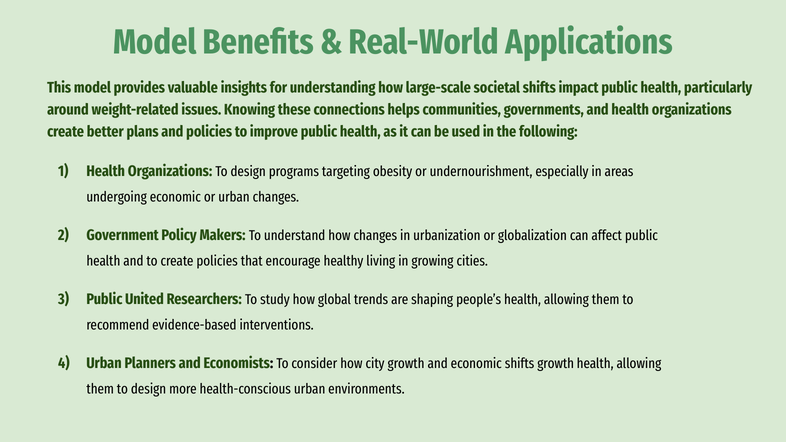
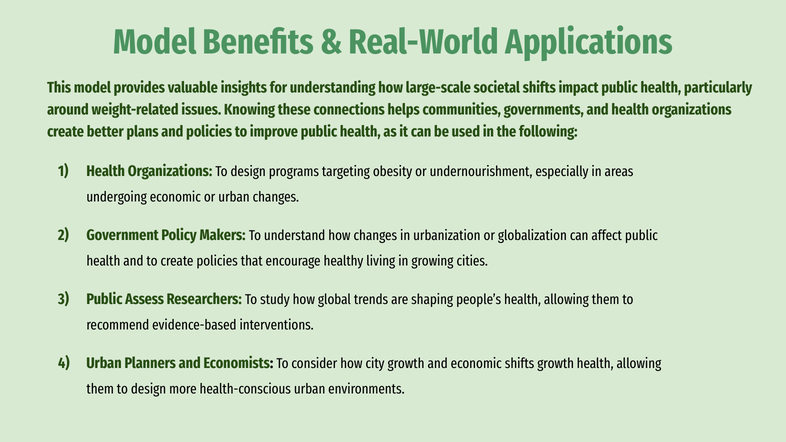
United: United -> Assess (145, 299)
